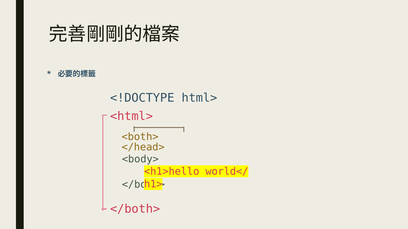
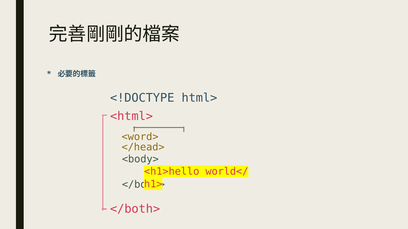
<both>: <both> -> <word> (140, 137)
